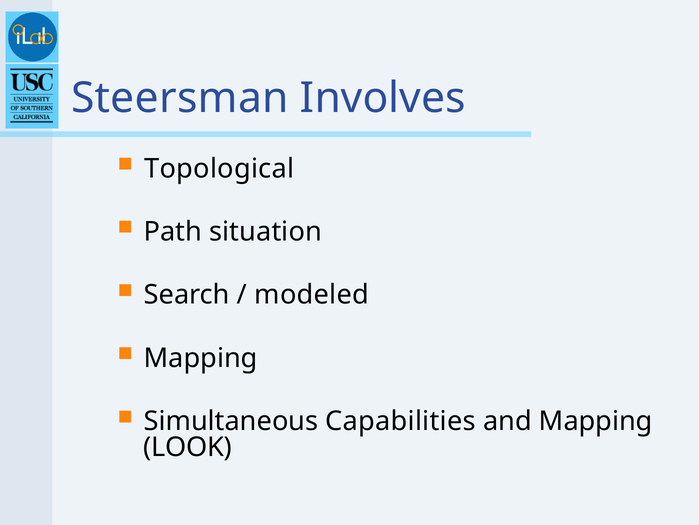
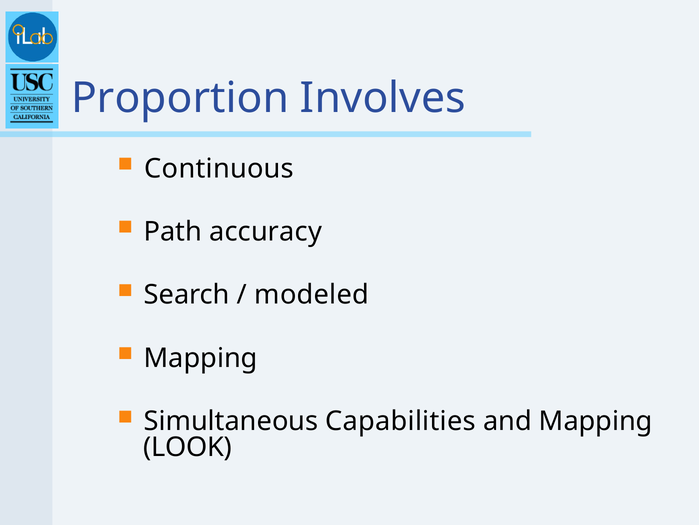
Steersman: Steersman -> Proportion (180, 98)
Topological: Topological -> Continuous (219, 168)
situation: situation -> accuracy (266, 231)
